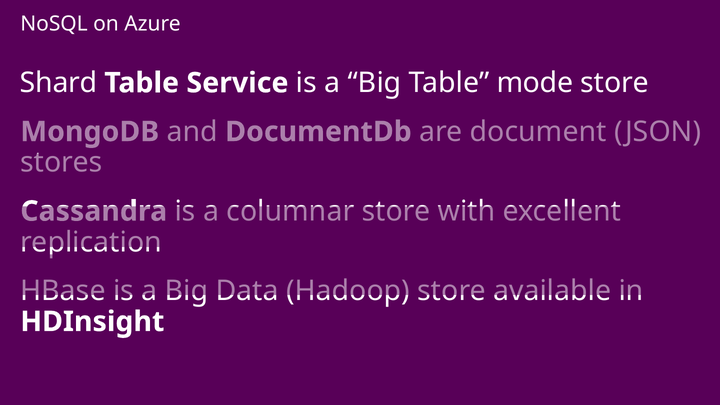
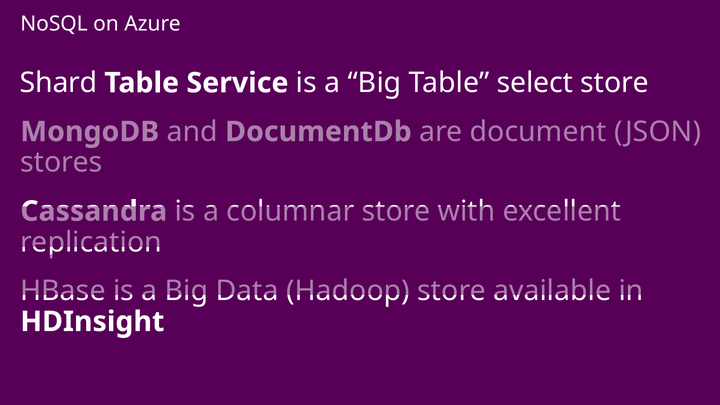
mode: mode -> select (535, 83)
